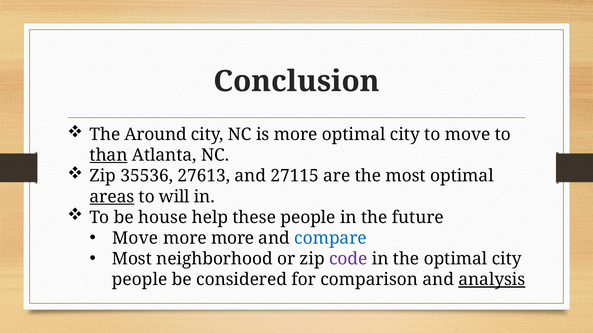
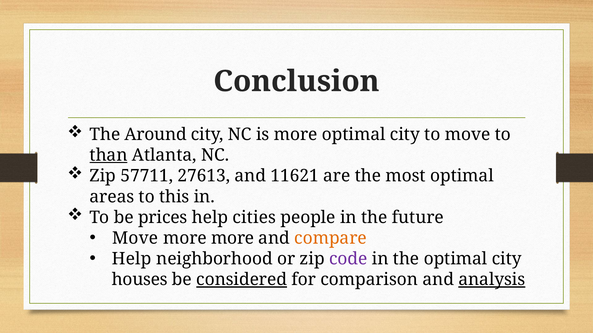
35536: 35536 -> 57711 (147, 176)
27115: 27115 -> 11621 (295, 176)
areas underline: present -> none (112, 197)
will: will -> this (174, 197)
house: house -> prices (163, 218)
these: these -> cities (254, 218)
compare colour: blue -> orange (330, 239)
Most: Most -> Help (132, 259)
people: people -> houses (140, 280)
considered underline: none -> present (242, 280)
